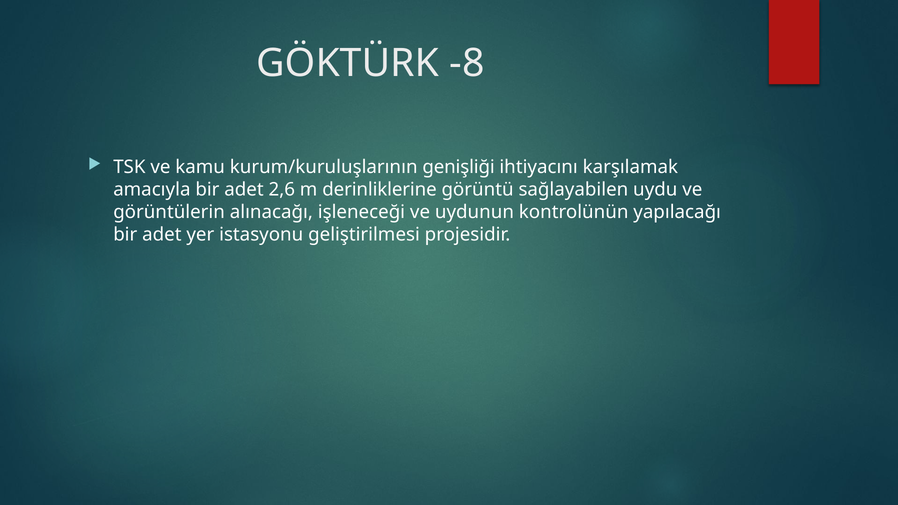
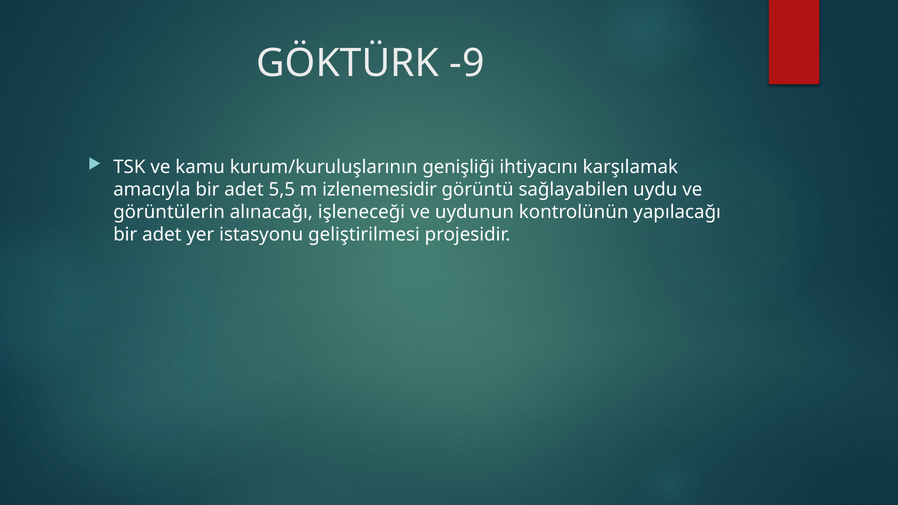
-8: -8 -> -9 (467, 63)
2,6: 2,6 -> 5,5 (282, 190)
derinliklerine: derinliklerine -> izlenemesidir (380, 190)
